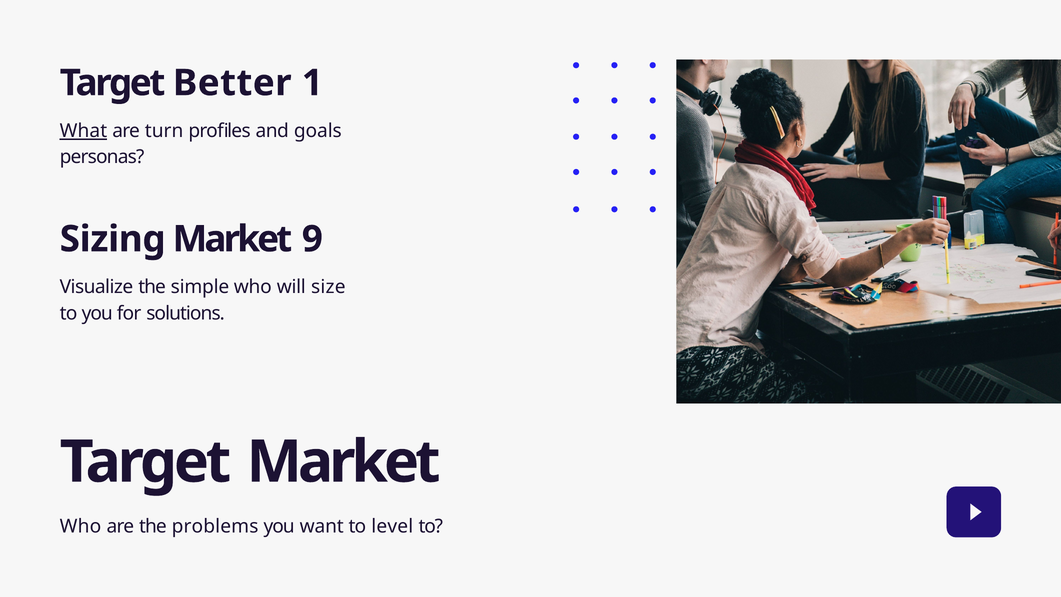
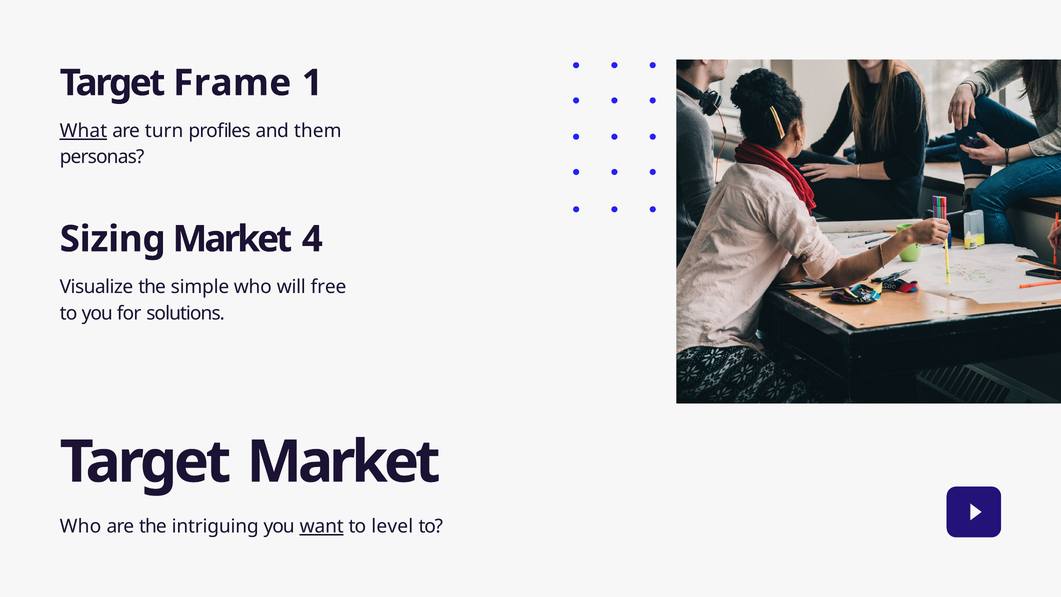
Better: Better -> Frame (232, 83)
goals: goals -> them (318, 131)
9: 9 -> 4 (312, 239)
size: size -> free (329, 287)
problems: problems -> intriguing (215, 526)
want underline: none -> present (322, 526)
